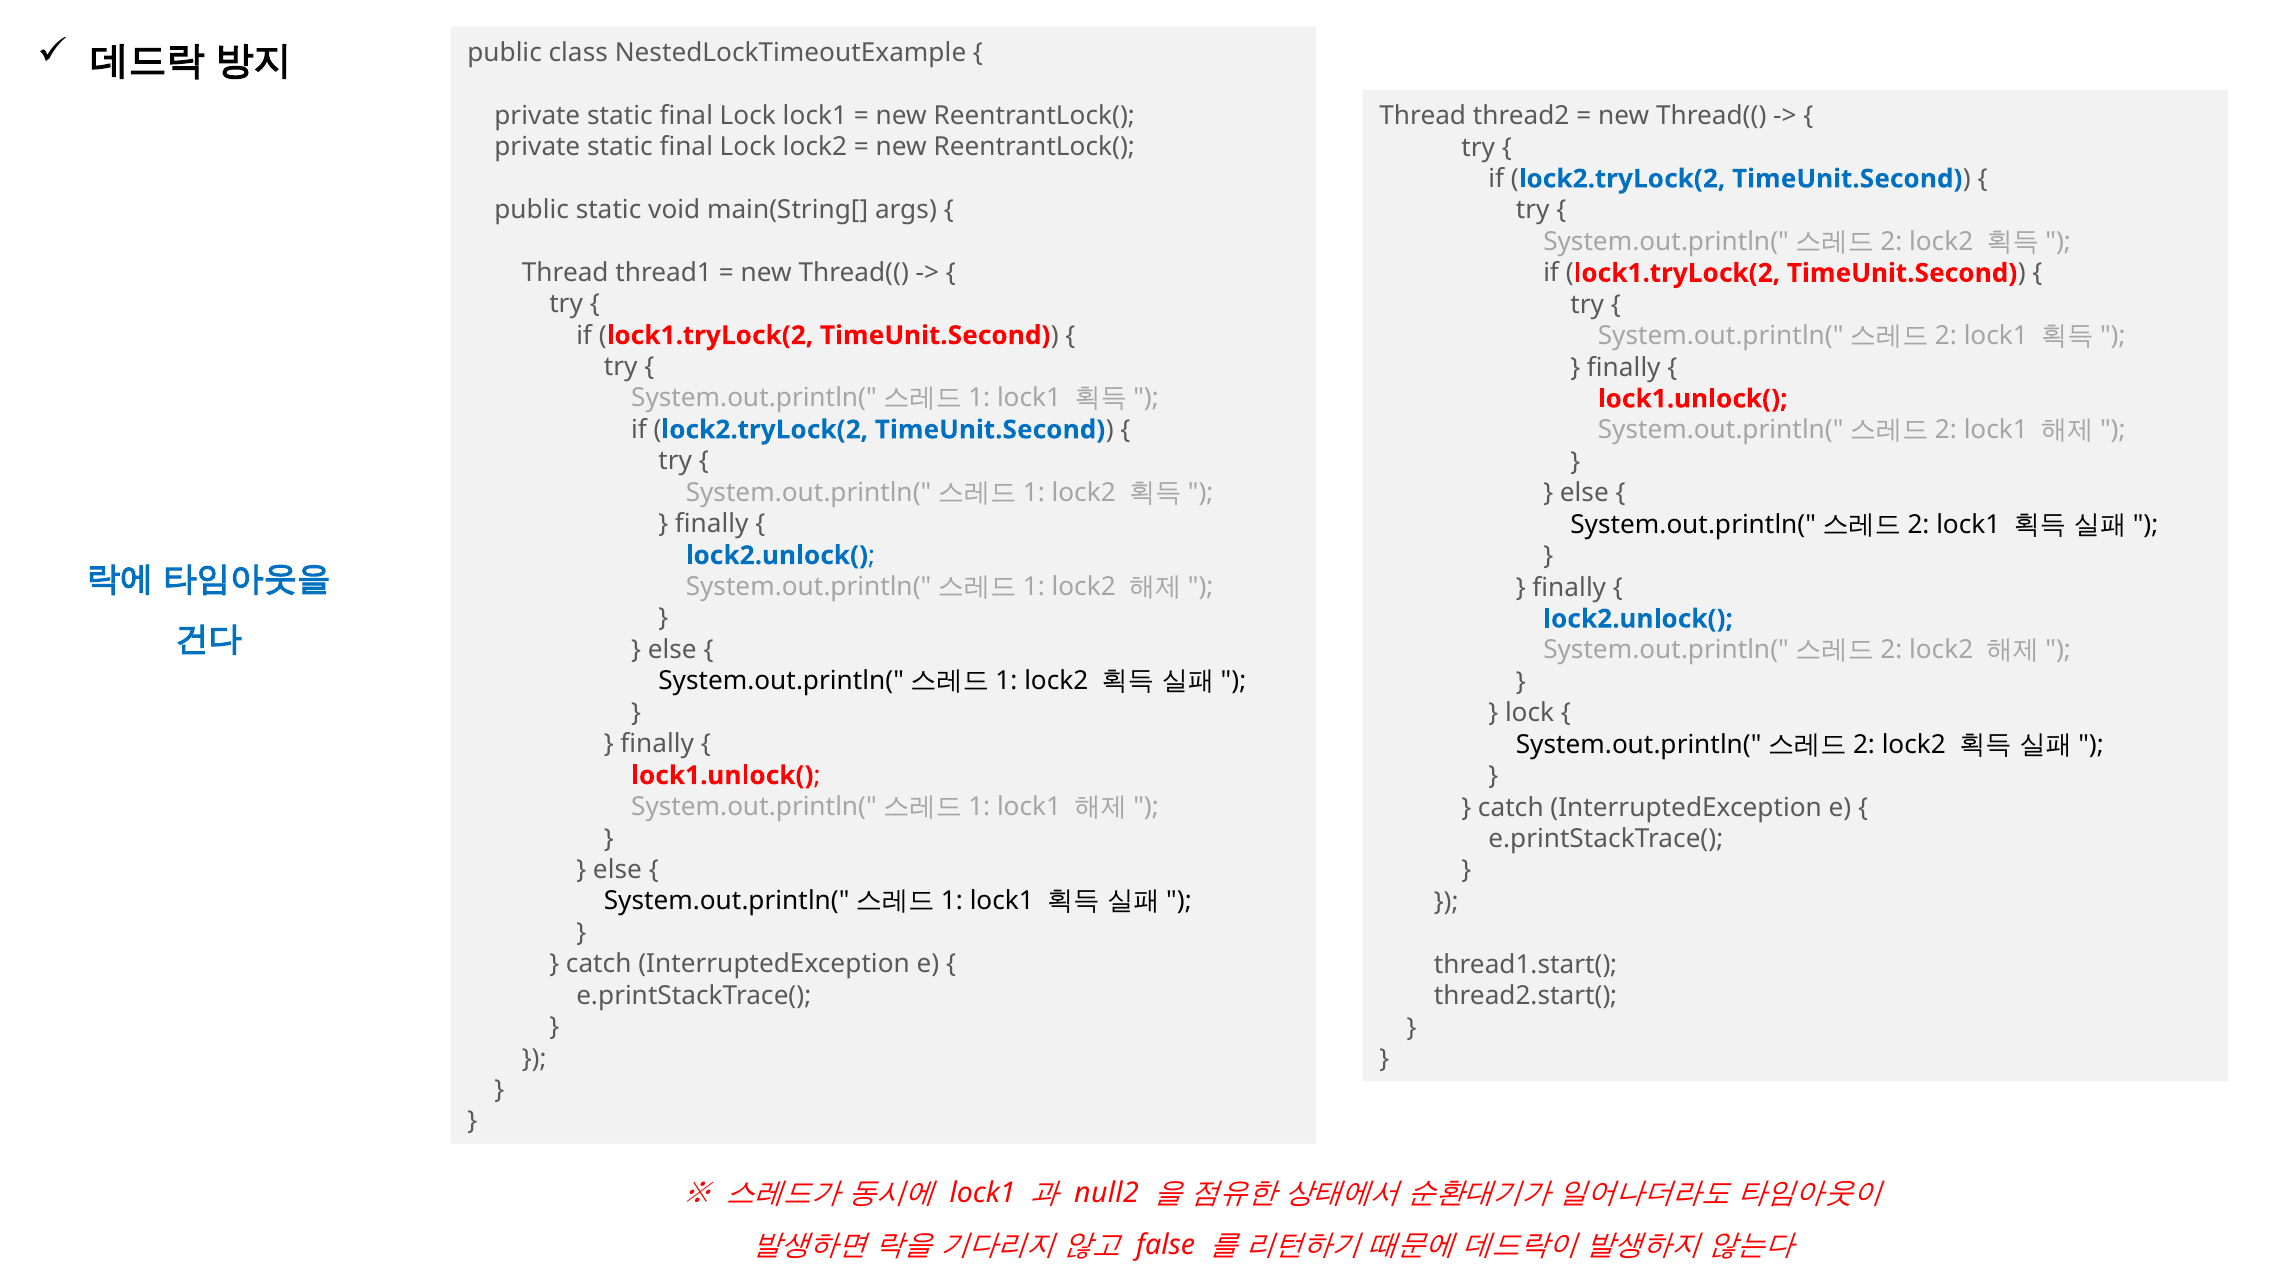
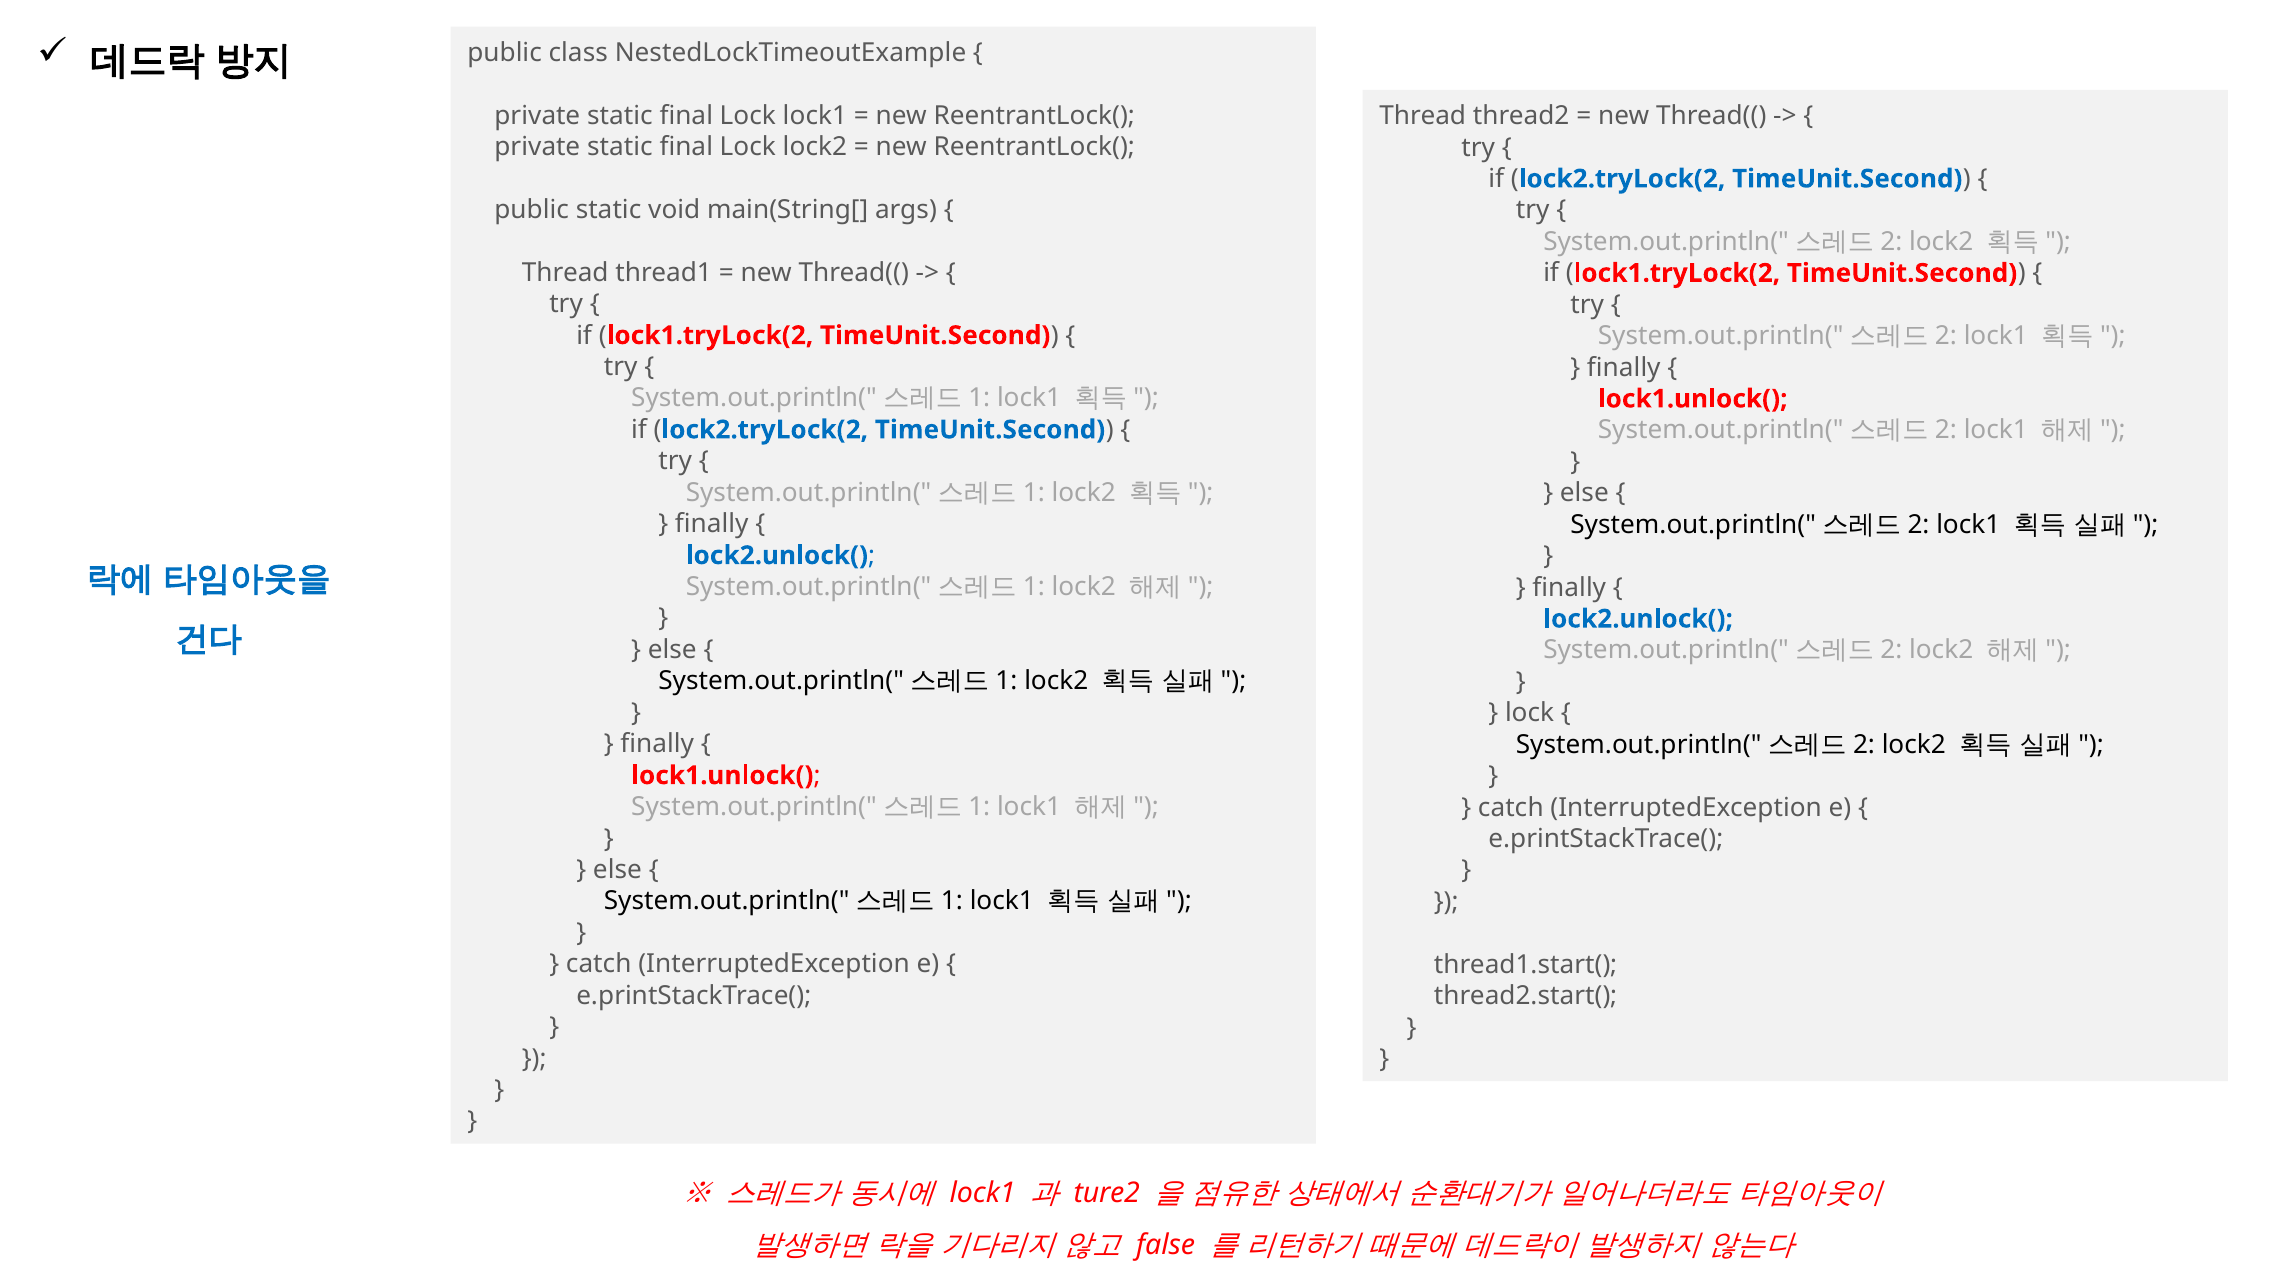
null2: null2 -> ture2 (1107, 1193)
